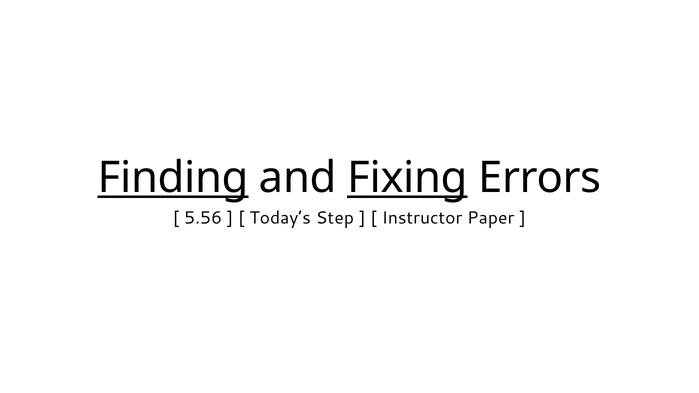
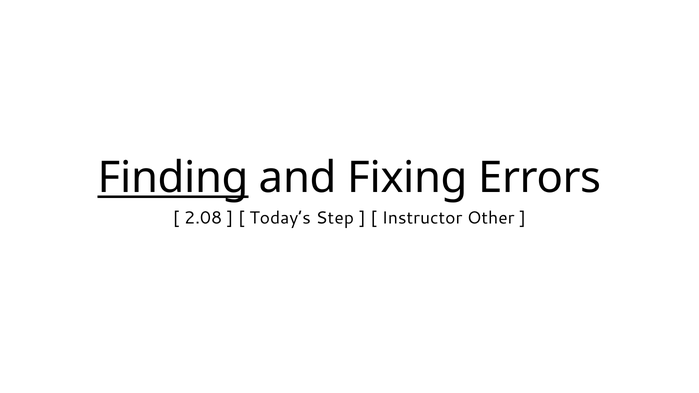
Fixing underline: present -> none (408, 178)
5.56: 5.56 -> 2.08 (203, 218)
Paper: Paper -> Other (491, 218)
